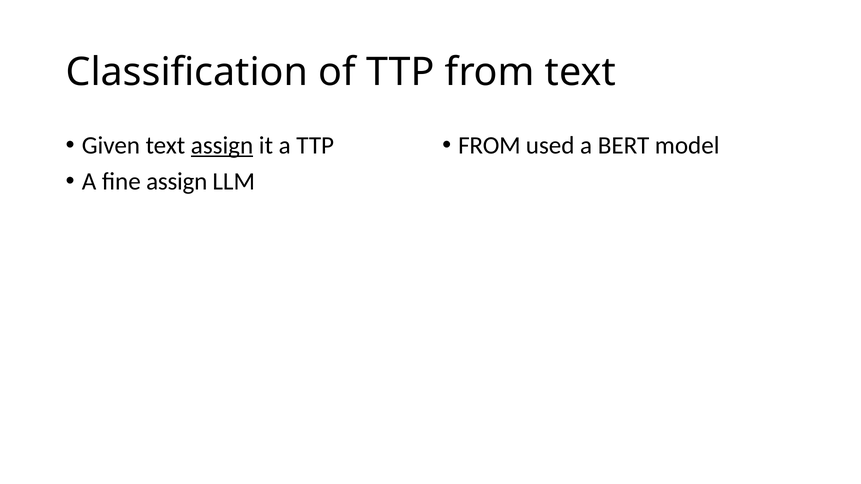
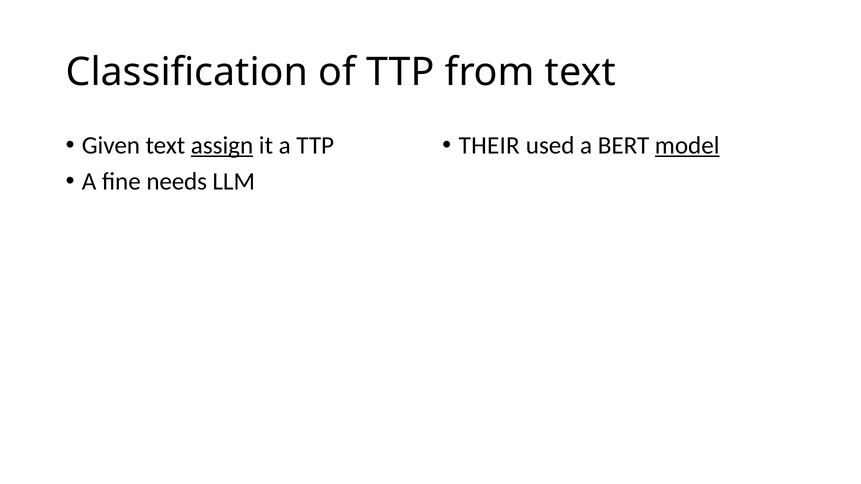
FROM: FROM -> THEIR (489, 146)
model underline: none -> present (687, 146)
fine assign: assign -> needs (177, 182)
